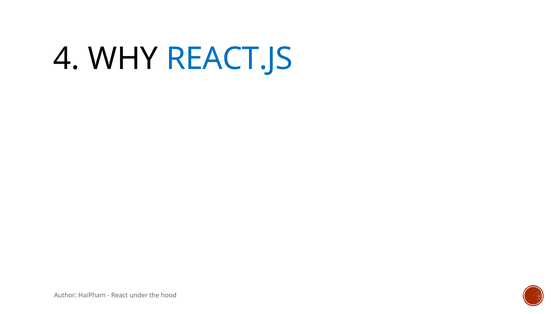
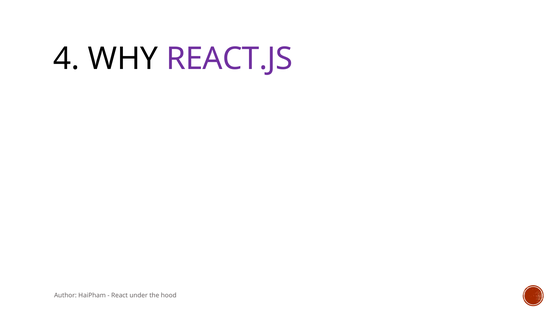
REACT.JS colour: blue -> purple (230, 59)
